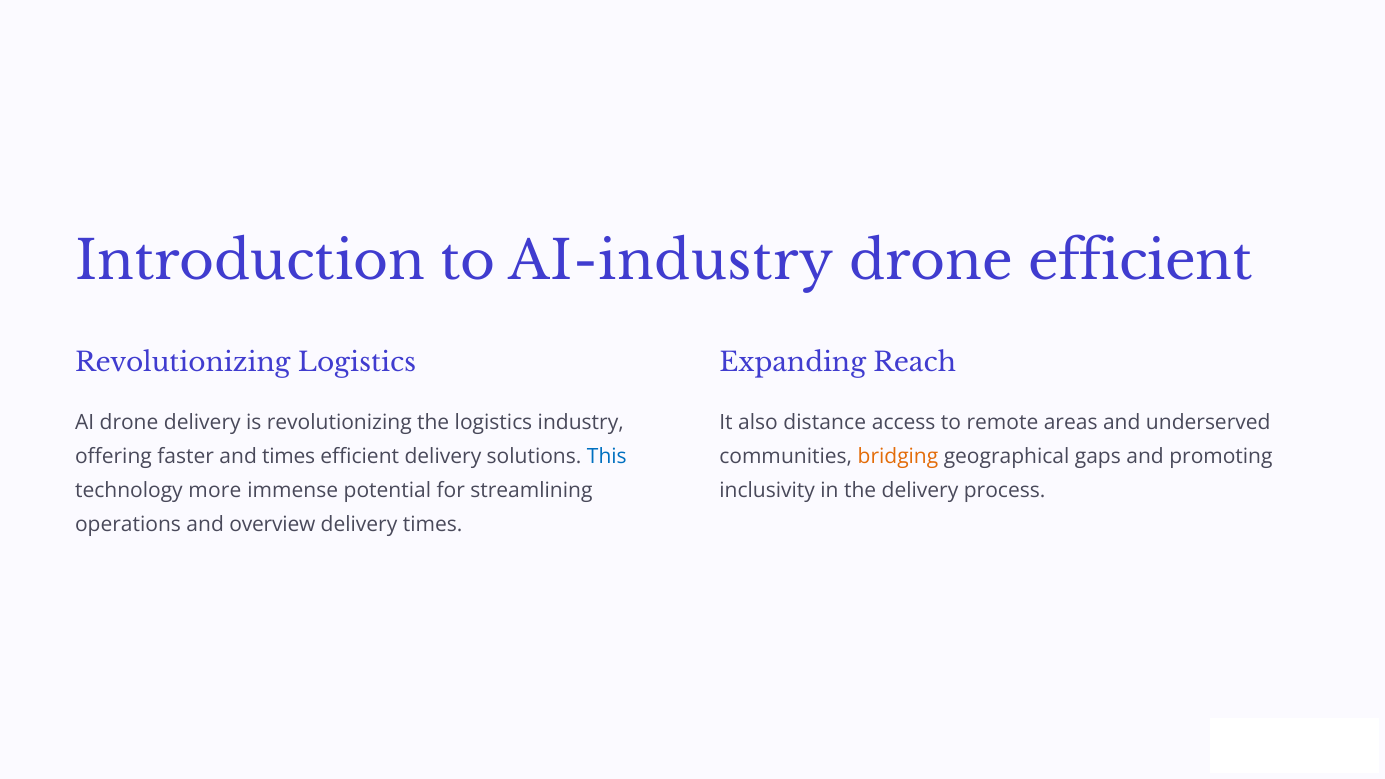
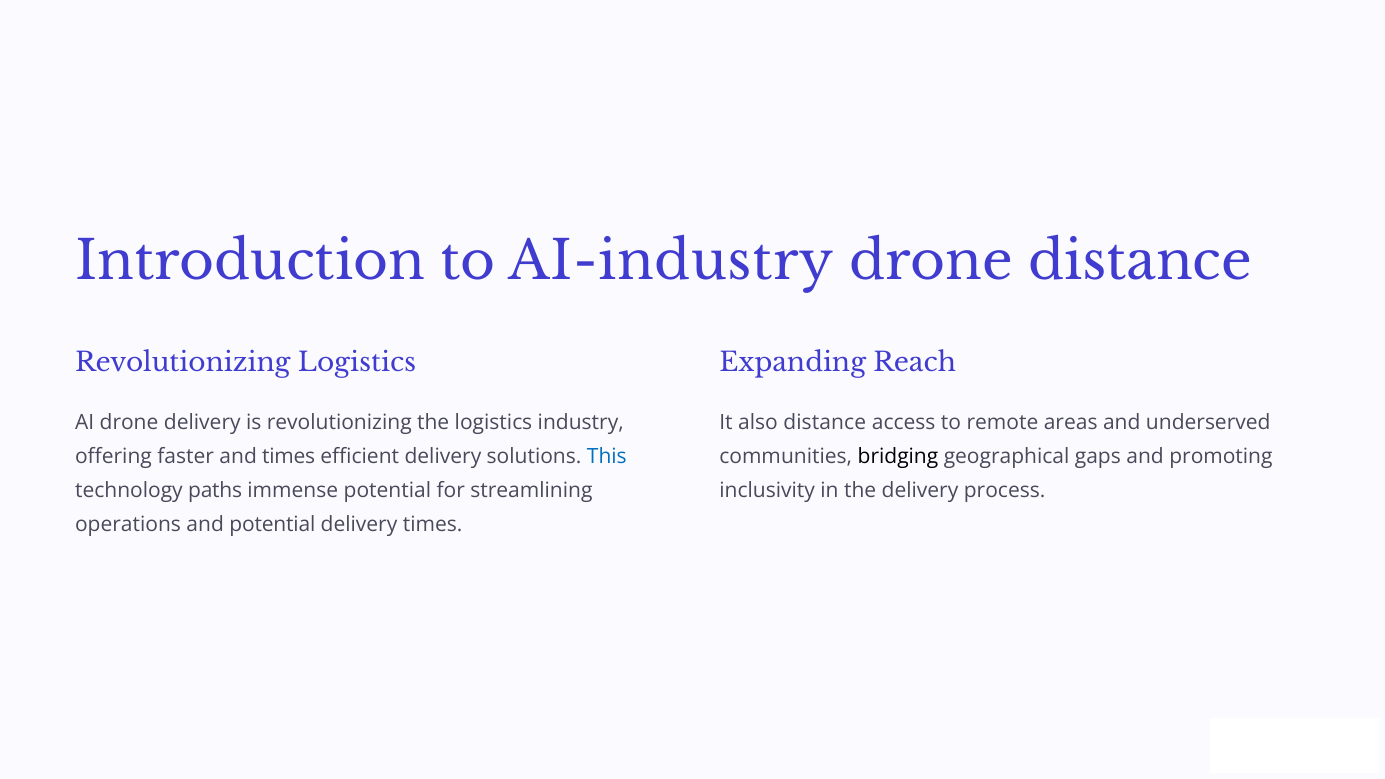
drone efficient: efficient -> distance (1140, 262)
bridging colour: orange -> black (898, 456)
more: more -> paths (215, 491)
and overview: overview -> potential (272, 525)
